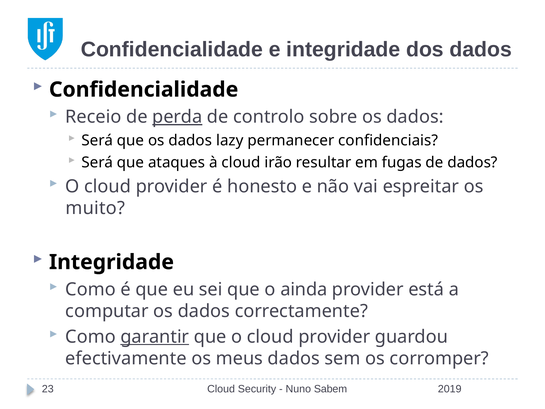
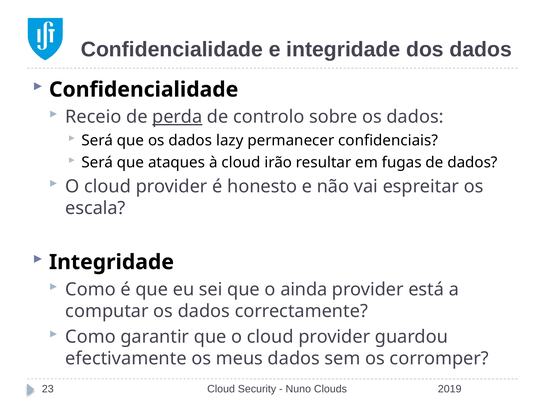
muito: muito -> escala (95, 208)
garantir underline: present -> none (155, 337)
Sabem: Sabem -> Clouds (330, 389)
